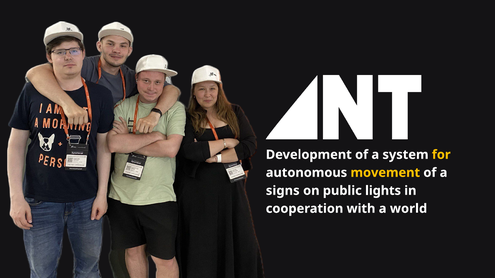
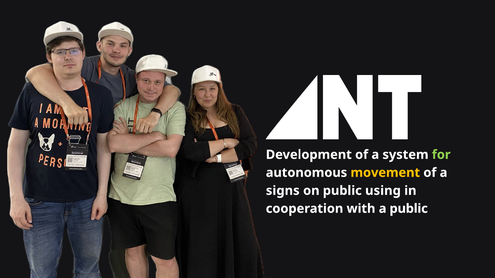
for colour: yellow -> light green (441, 155)
lights: lights -> using (383, 191)
a world: world -> public (409, 209)
